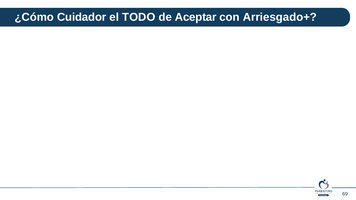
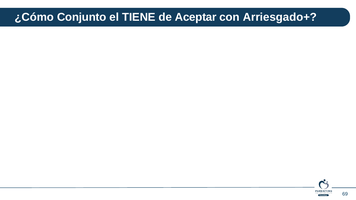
Cuidador: Cuidador -> Conjunto (82, 17)
TODO: TODO -> TIENE (139, 17)
